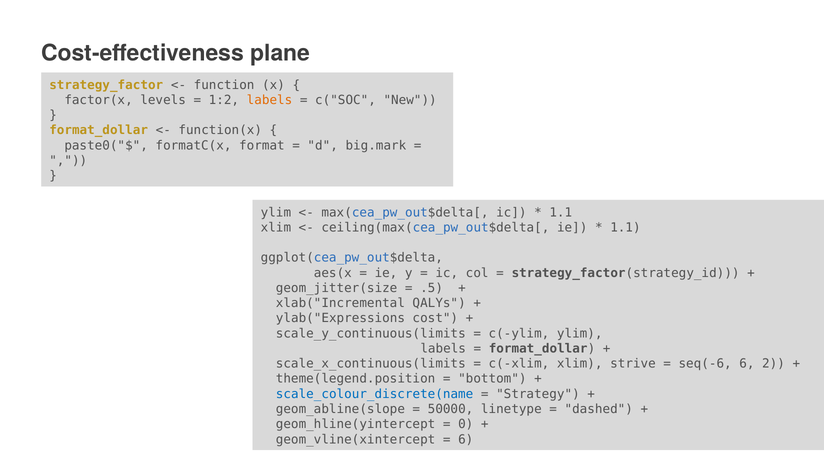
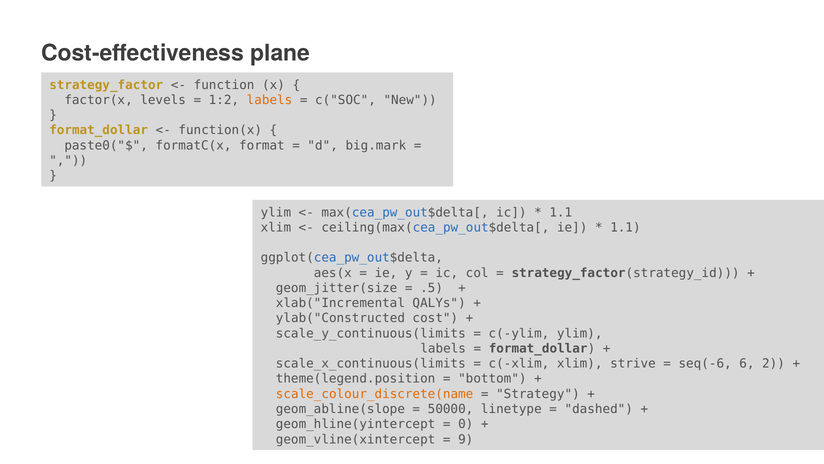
ylab("Expressions: ylab("Expressions -> ylab("Constructed (340, 318)
scale_colour_discrete(name colour: blue -> orange (375, 394)
6: 6 -> 9 (466, 439)
